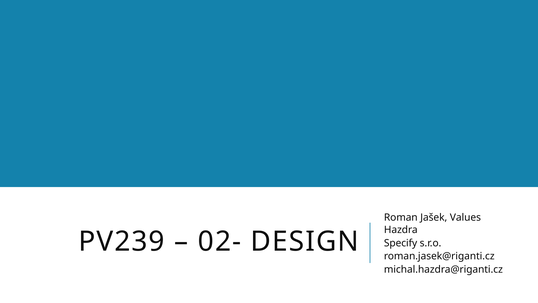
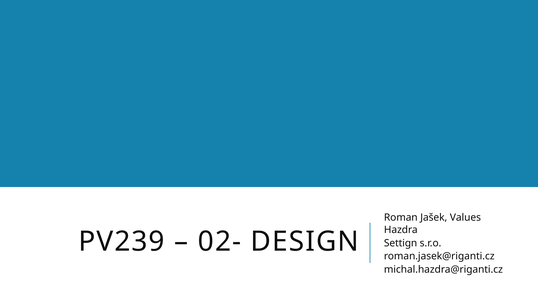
Specify: Specify -> Settign (401, 243)
